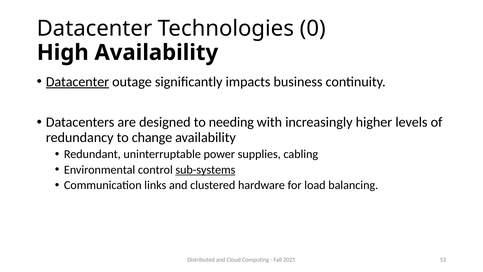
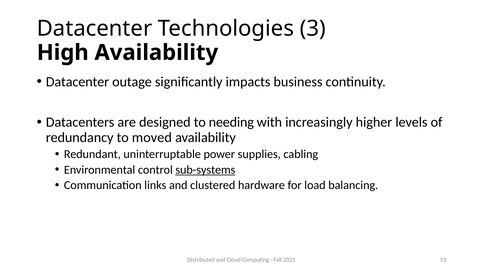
0: 0 -> 3 (313, 29)
Datacenter underline: present -> none (77, 82)
change: change -> moved (152, 137)
